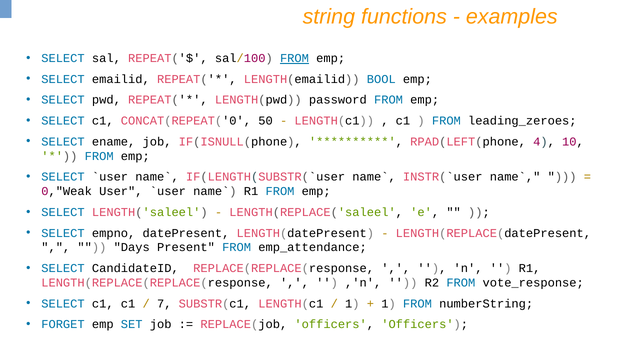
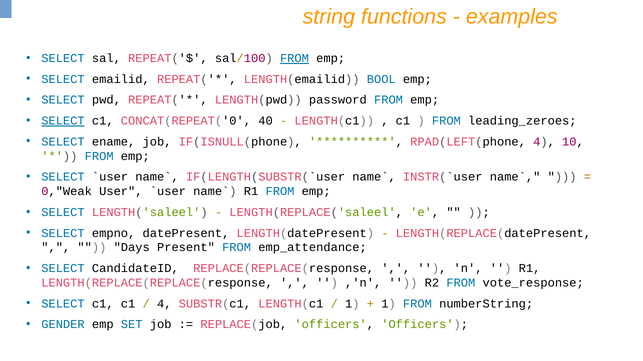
SELECT underline: none -> present (63, 121)
50: 50 -> 40 (266, 121)
7: 7 -> 4 (164, 304)
FORGET: FORGET -> GENDER (63, 325)
